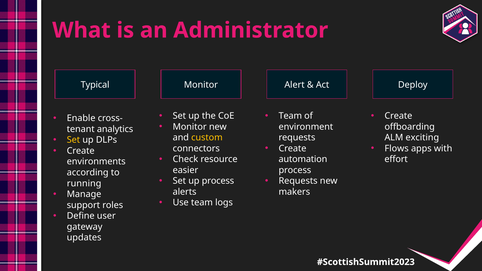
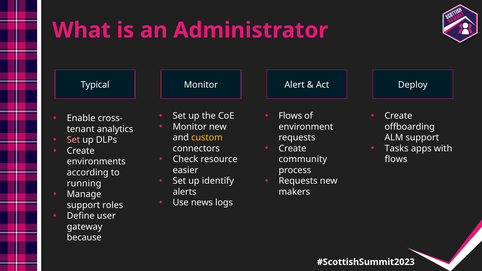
Team: Team -> Flows (290, 116)
ALM exciting: exciting -> support (422, 138)
Set colour: yellow -> pink (73, 140)
Flows: Flows -> Tasks (397, 148)
automation: automation -> community (303, 159)
effort: effort -> flows (396, 159)
up process: process -> identify (218, 181)
Use team: team -> news (202, 203)
updates: updates -> because (84, 238)
